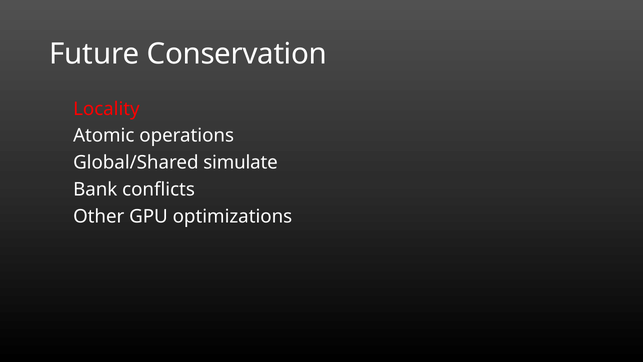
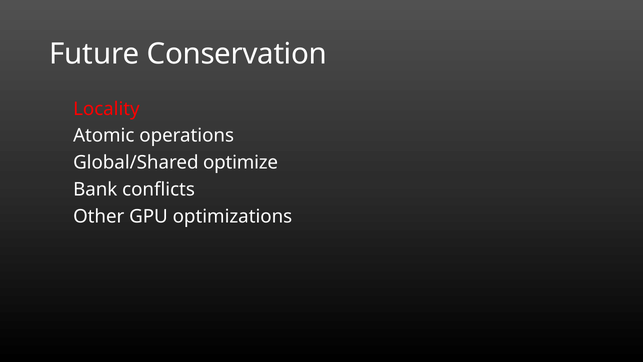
simulate: simulate -> optimize (241, 163)
